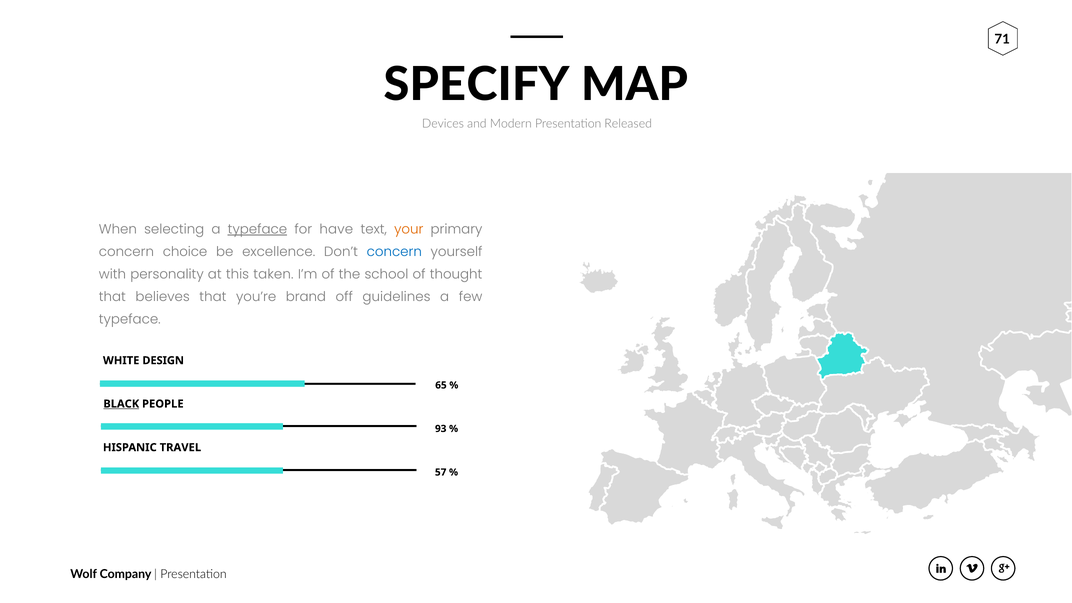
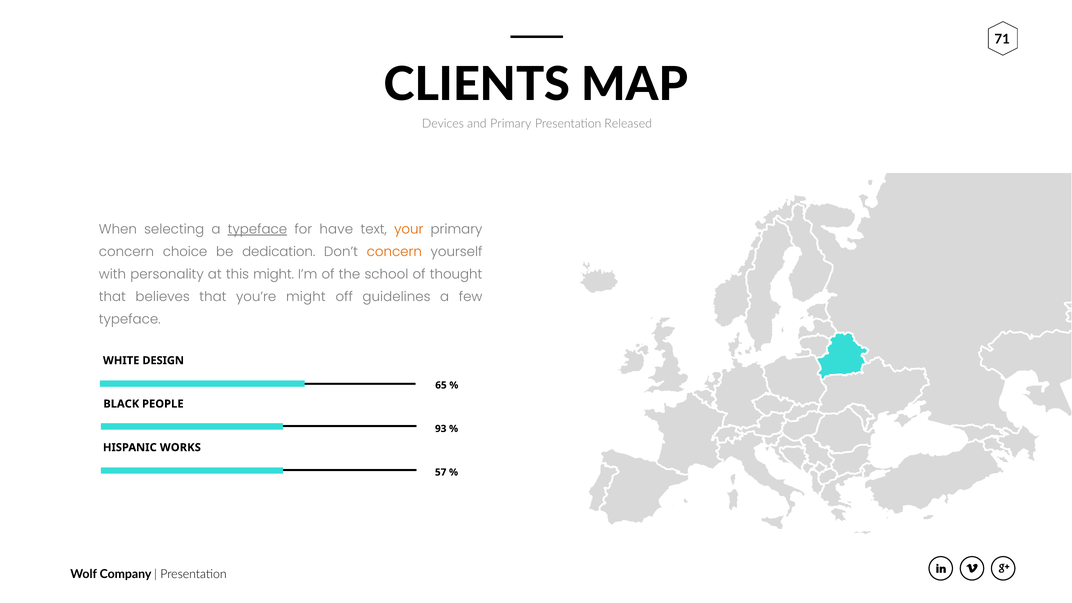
SPECIFY: SPECIFY -> CLIENTS (477, 85)
and Modern: Modern -> Primary (511, 124)
excellence: excellence -> dedication (279, 252)
concern colour: blue -> orange (394, 252)
this taken: taken -> might (274, 274)
you’re brand: brand -> might (306, 297)
BLACK underline: present -> none (121, 404)
TRAVEL: TRAVEL -> WORKS (180, 448)
